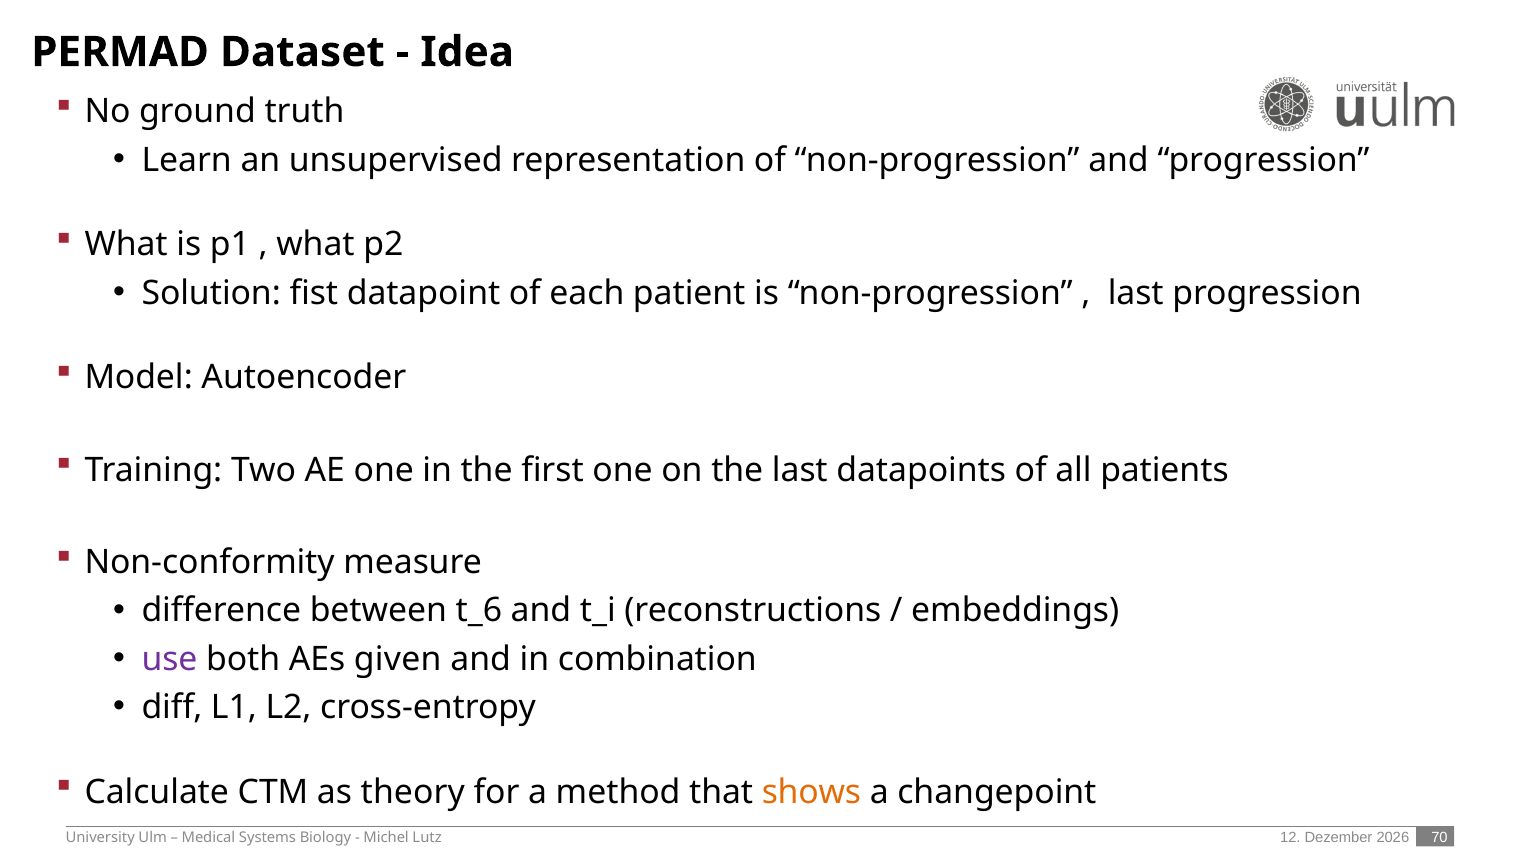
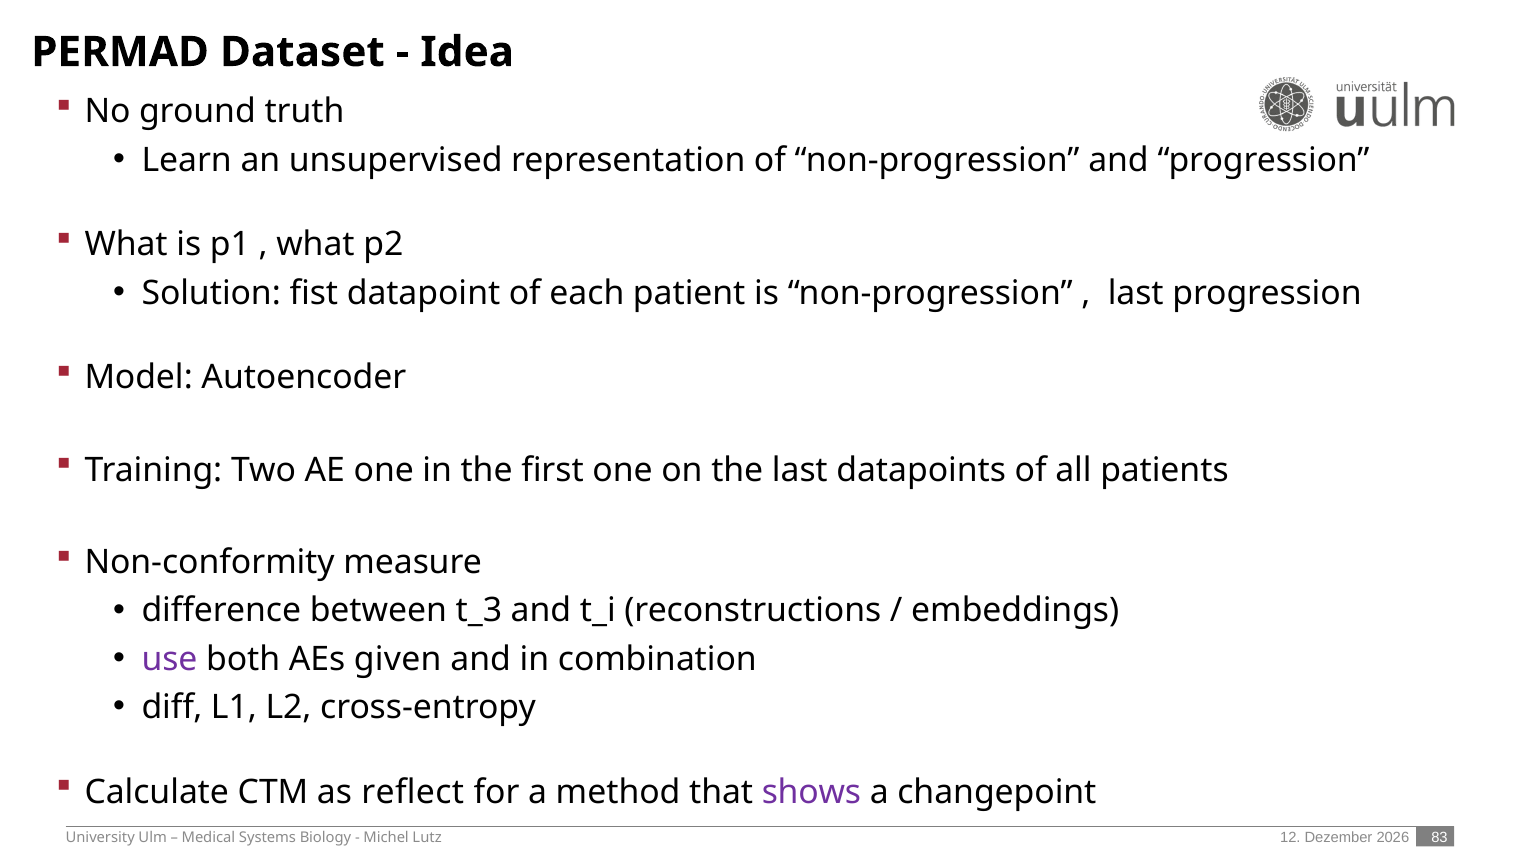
t_6: t_6 -> t_3 (479, 611)
theory: theory -> reflect (413, 792)
shows colour: orange -> purple (811, 792)
70: 70 -> 83 (1439, 838)
